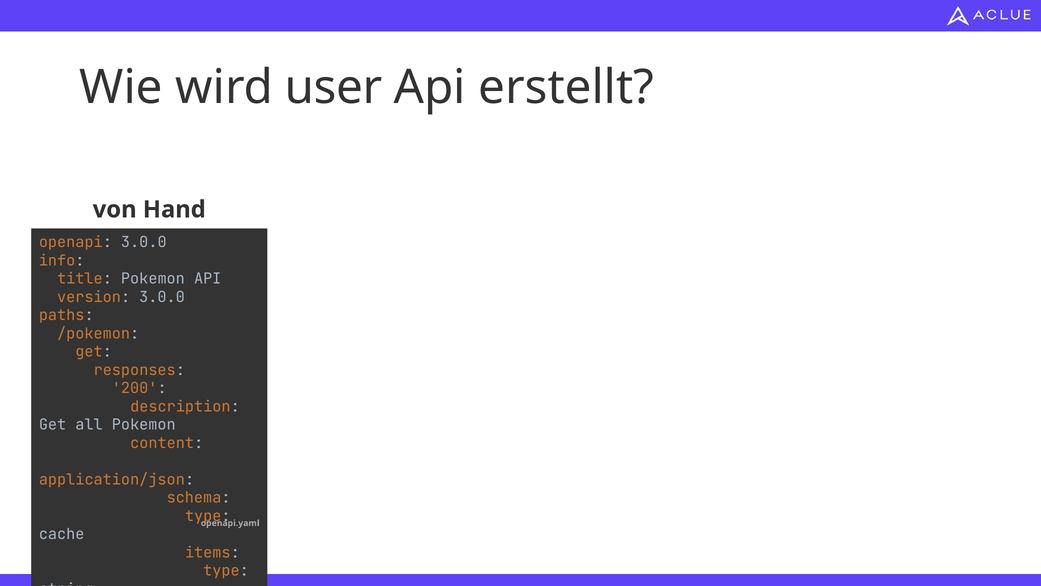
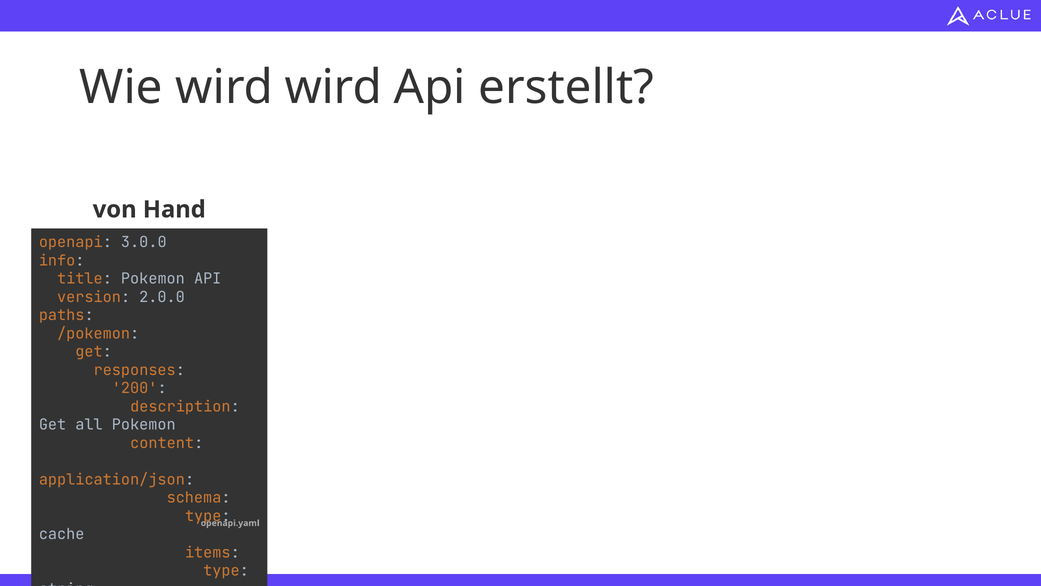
wird user: user -> wird (334, 87)
version 3.0.0: 3.0.0 -> 2.0.0 (162, 297)
